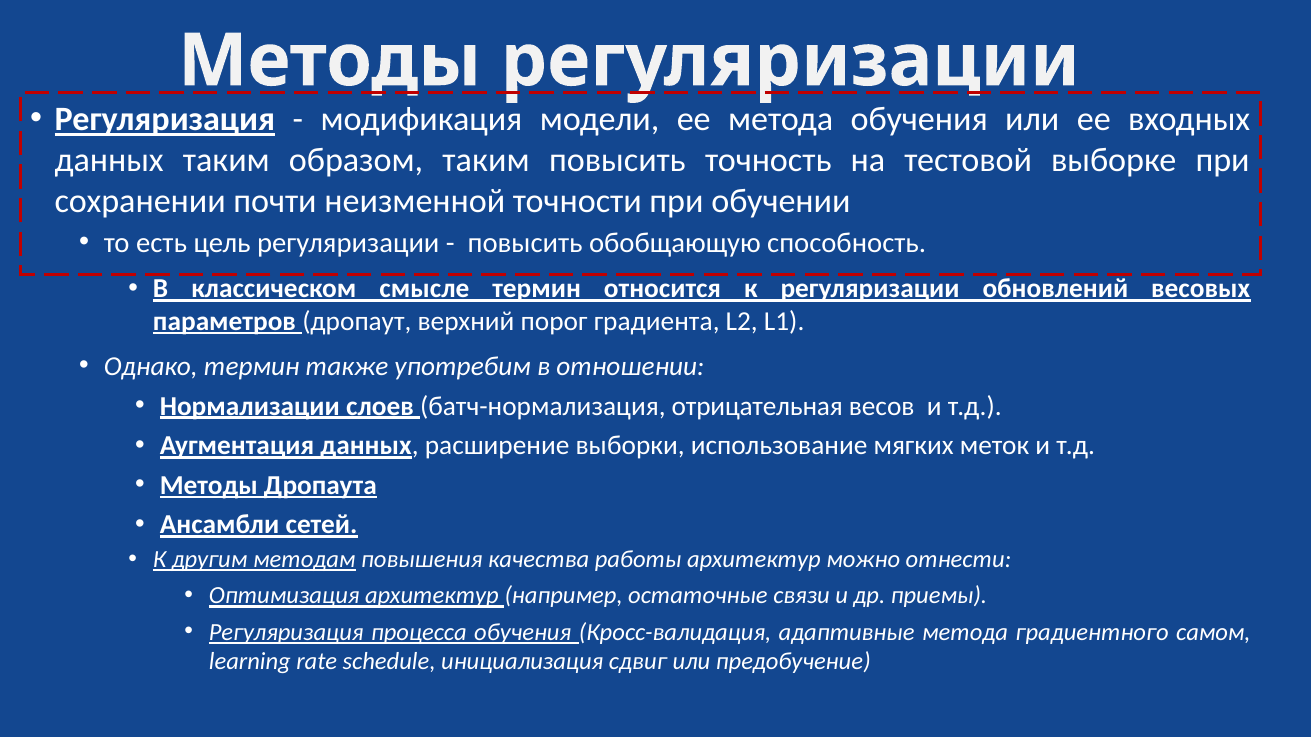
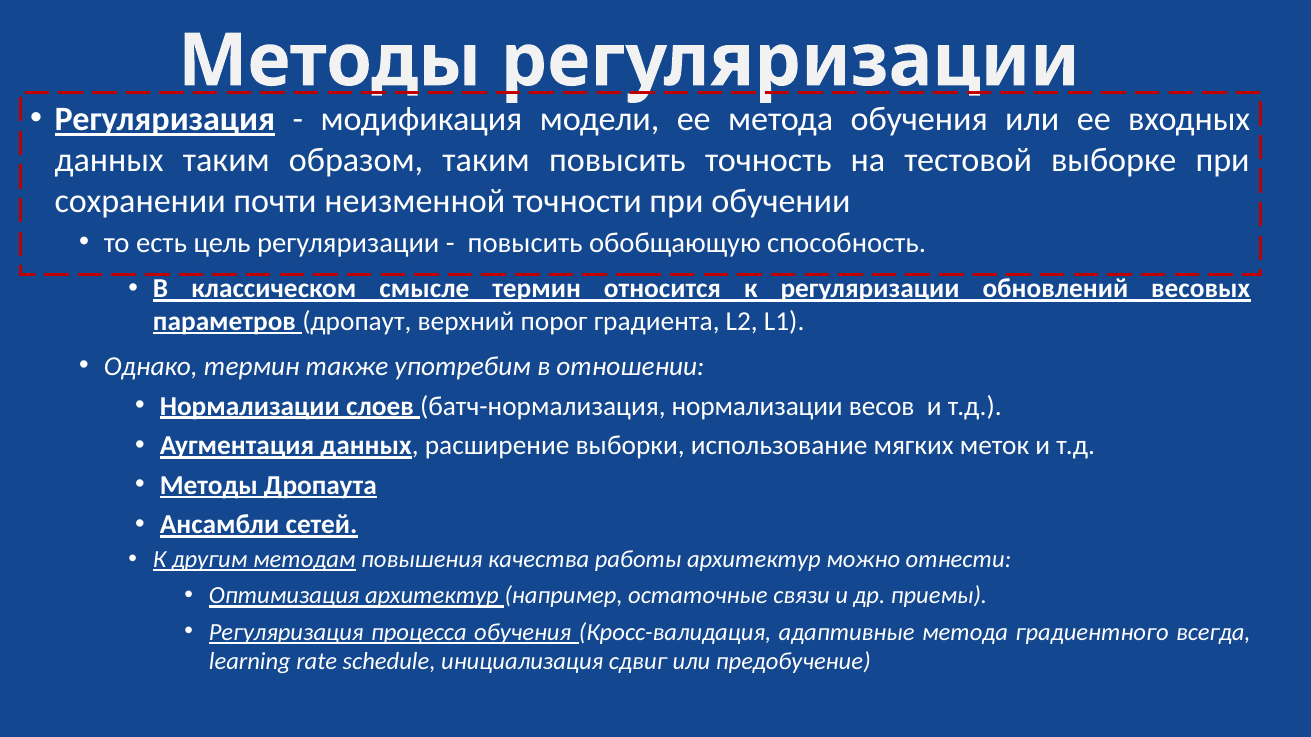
батч-нормализация отрицательная: отрицательная -> нормализации (757, 406)
самом: самом -> всегда (1213, 632)
